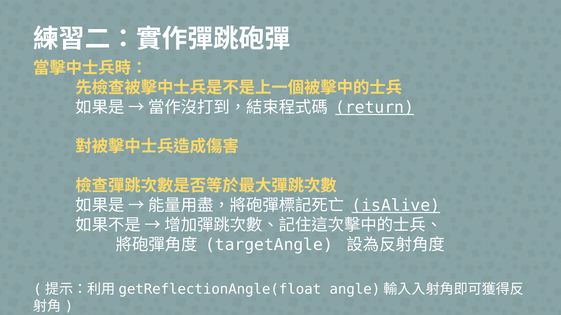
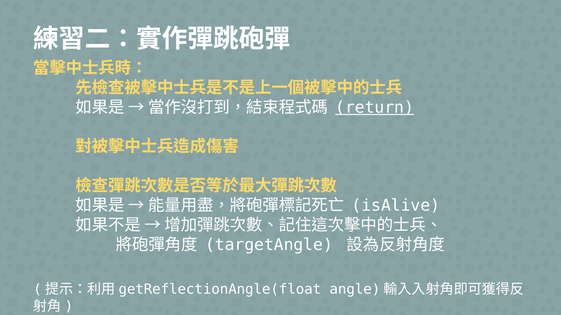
isAlive underline: present -> none (396, 206)
